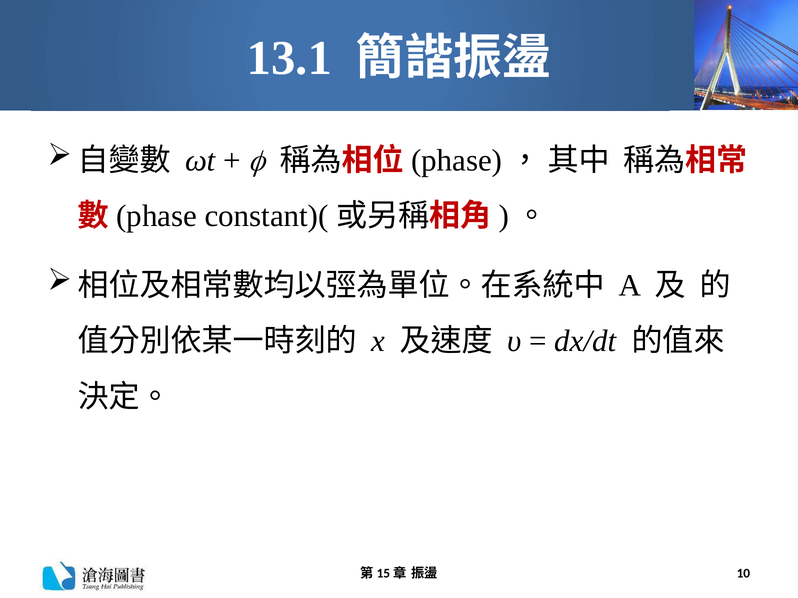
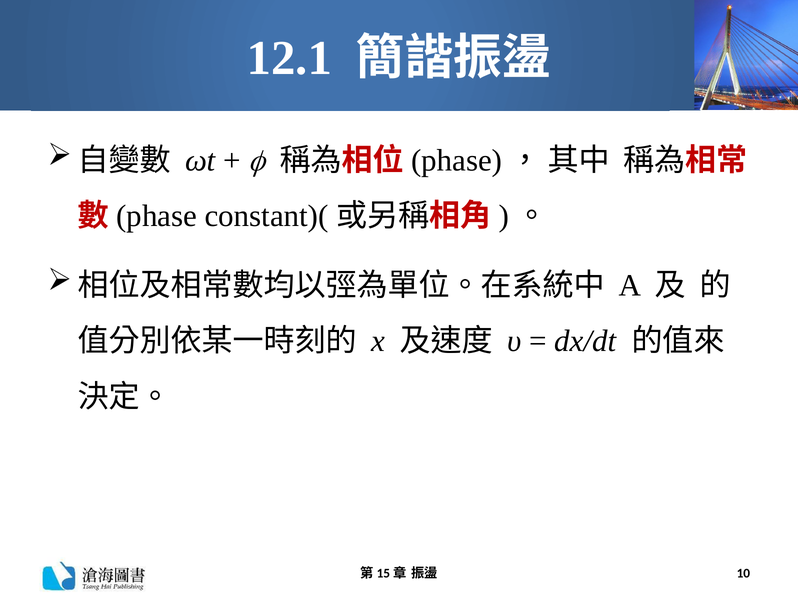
13.1: 13.1 -> 12.1 (289, 58)
